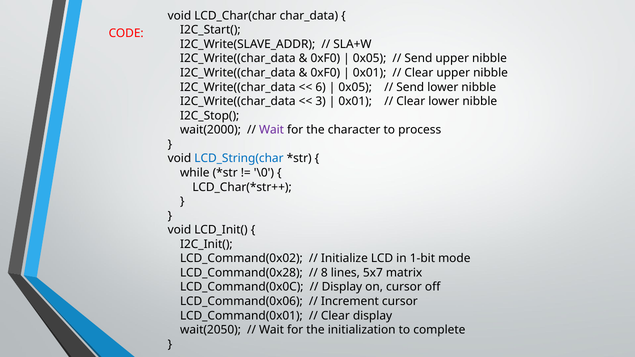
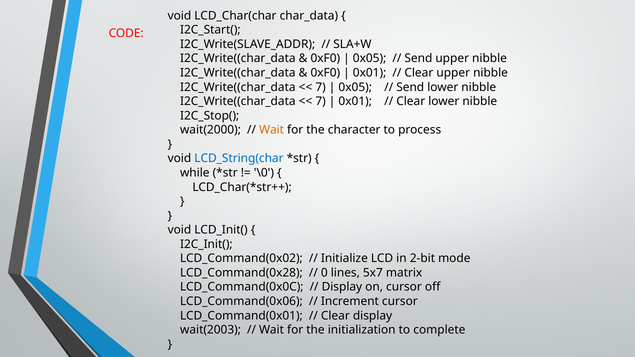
6: 6 -> 7 (321, 87)
3: 3 -> 7 (321, 101)
Wait colour: purple -> orange (271, 130)
1-bit: 1-bit -> 2-bit (422, 259)
8: 8 -> 0 (324, 273)
wait(2050: wait(2050 -> wait(2003 (210, 330)
